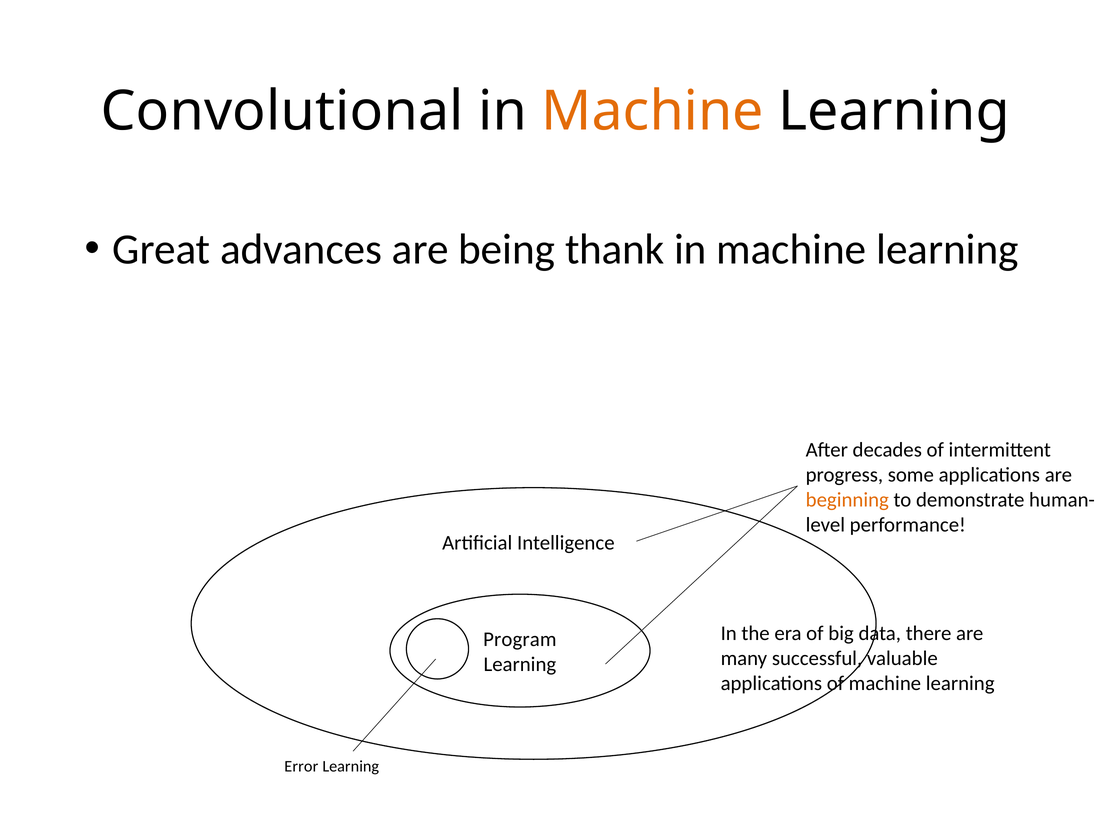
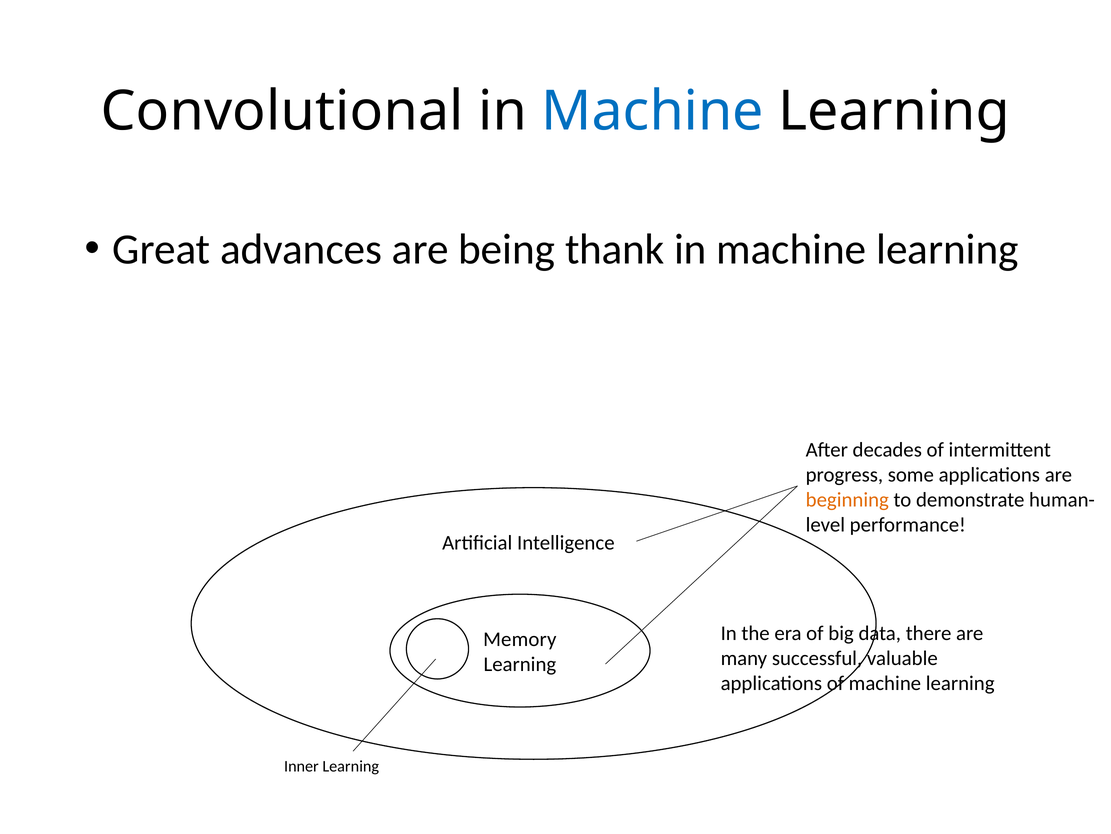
Machine colour: orange -> blue (653, 111)
Program: Program -> Memory (520, 639)
Error: Error -> Inner (301, 765)
